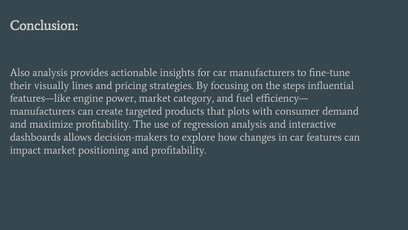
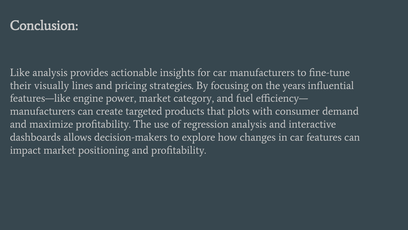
Also: Also -> Like (20, 72)
steps: steps -> years (294, 85)
